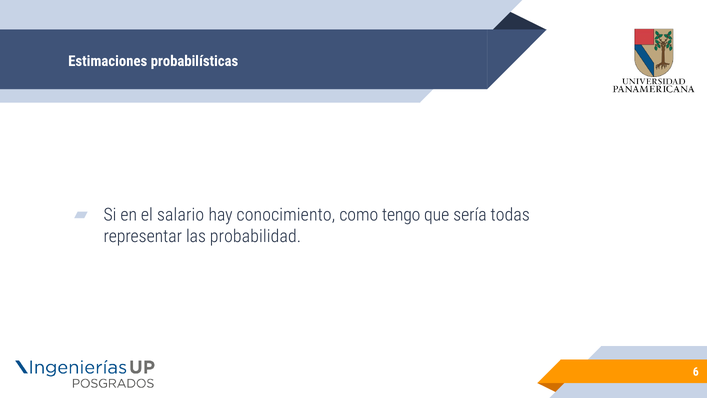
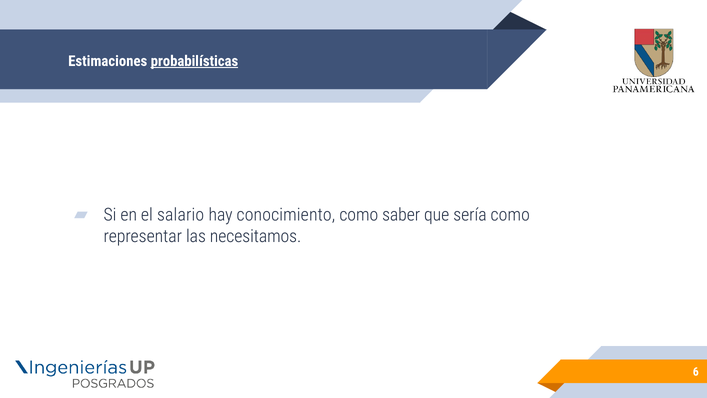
probabilísticas underline: none -> present (194, 61)
tengo: tengo -> saber (401, 215)
sería todas: todas -> como (510, 215)
probabilidad: probabilidad -> necesitamos (256, 236)
